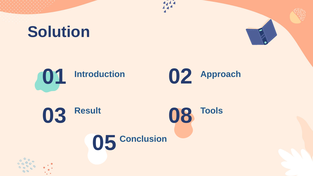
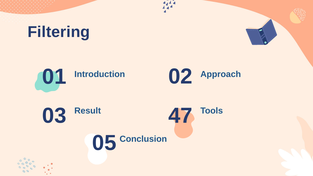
Solution: Solution -> Filtering (59, 32)
08: 08 -> 47 (180, 116)
